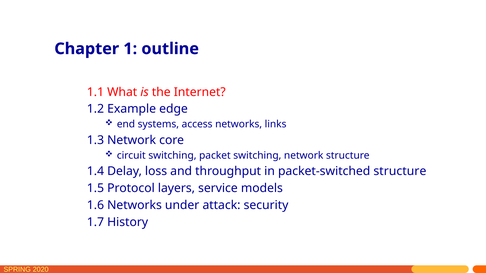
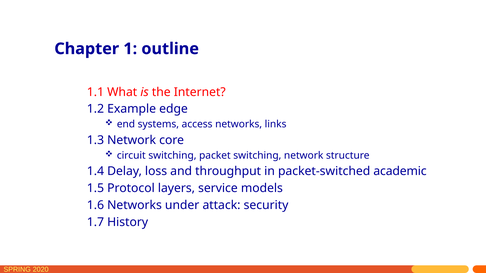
packet-switched structure: structure -> academic (400, 171)
